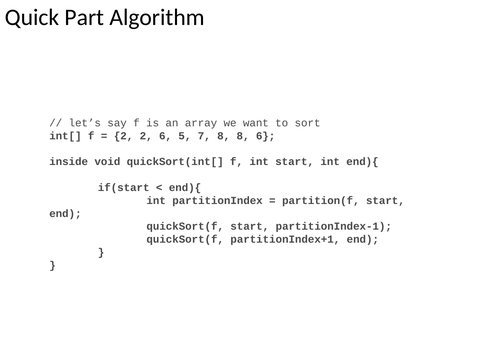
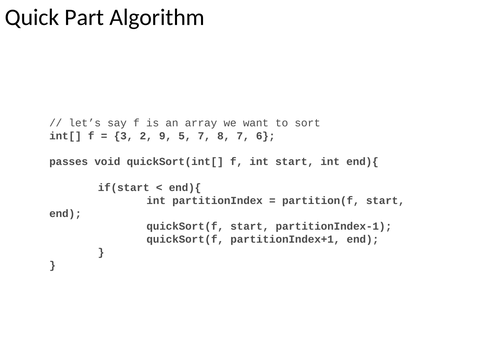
2: 2 -> 3 (124, 136)
2 6: 6 -> 9 (165, 136)
8 8: 8 -> 7 (243, 136)
inside: inside -> passes (69, 162)
